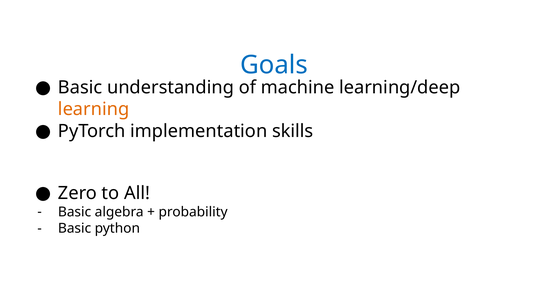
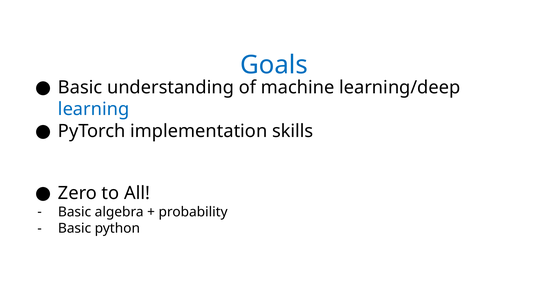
learning colour: orange -> blue (94, 109)
